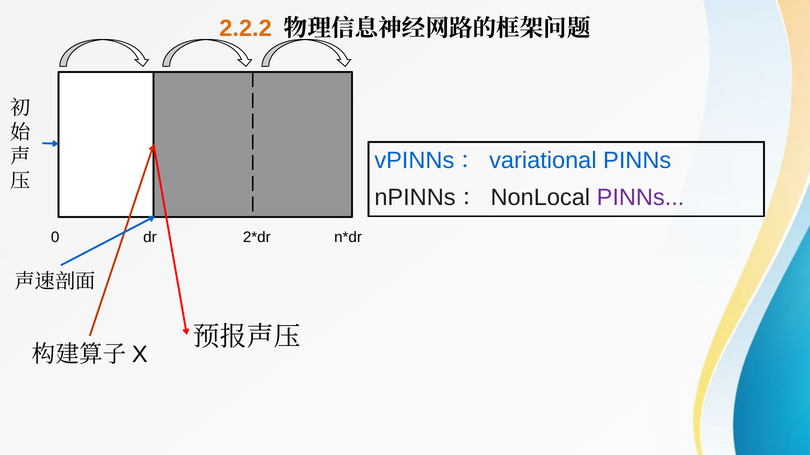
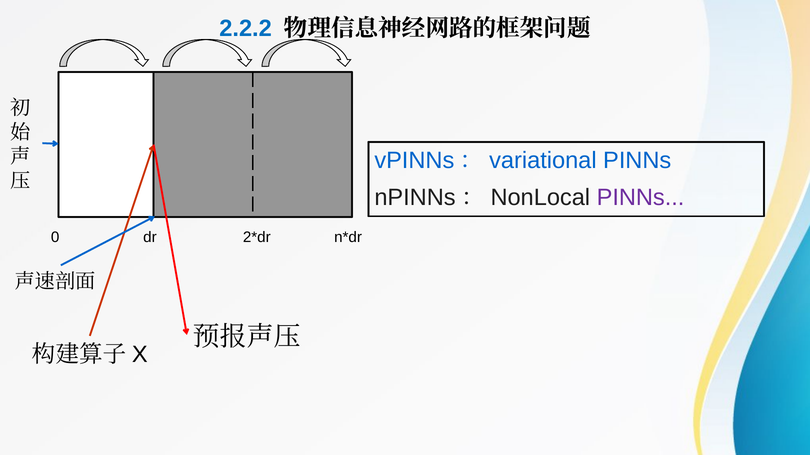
2.2.2 colour: orange -> blue (246, 29)
